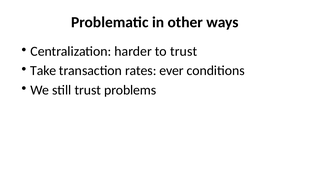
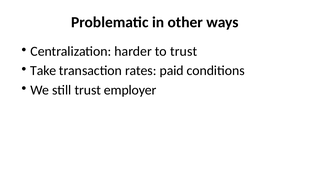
ever: ever -> paid (172, 71)
problems: problems -> employer (130, 90)
